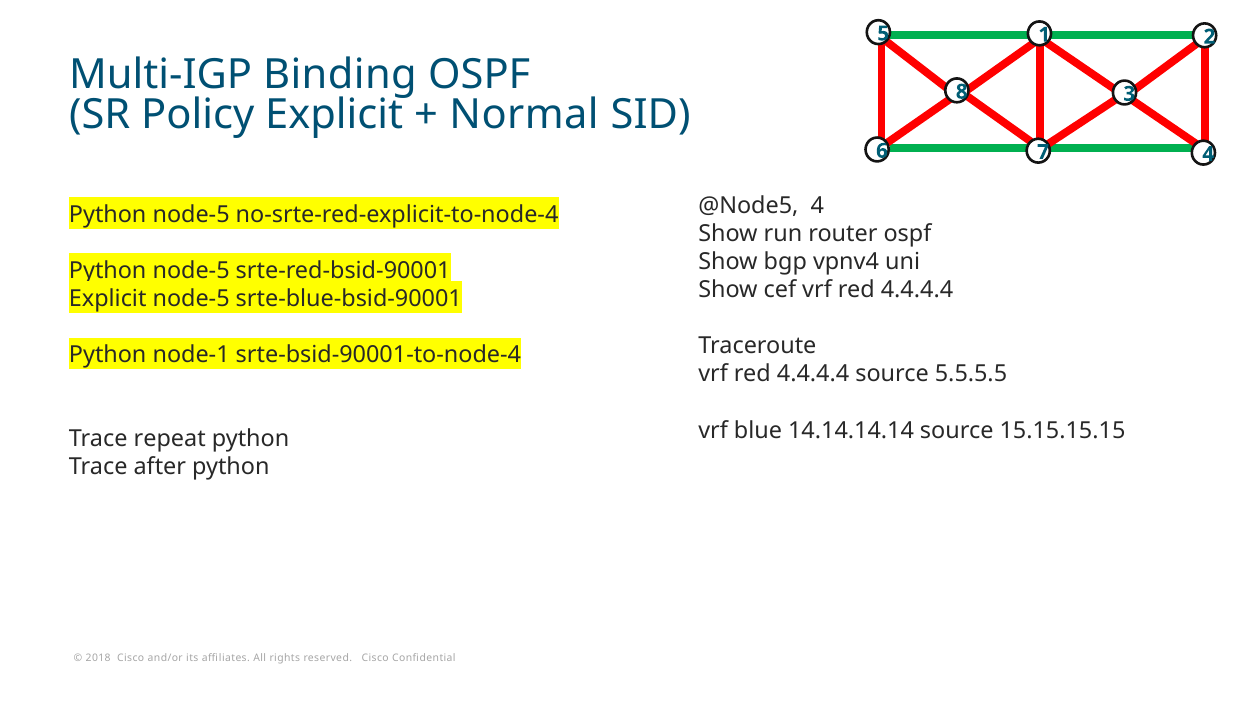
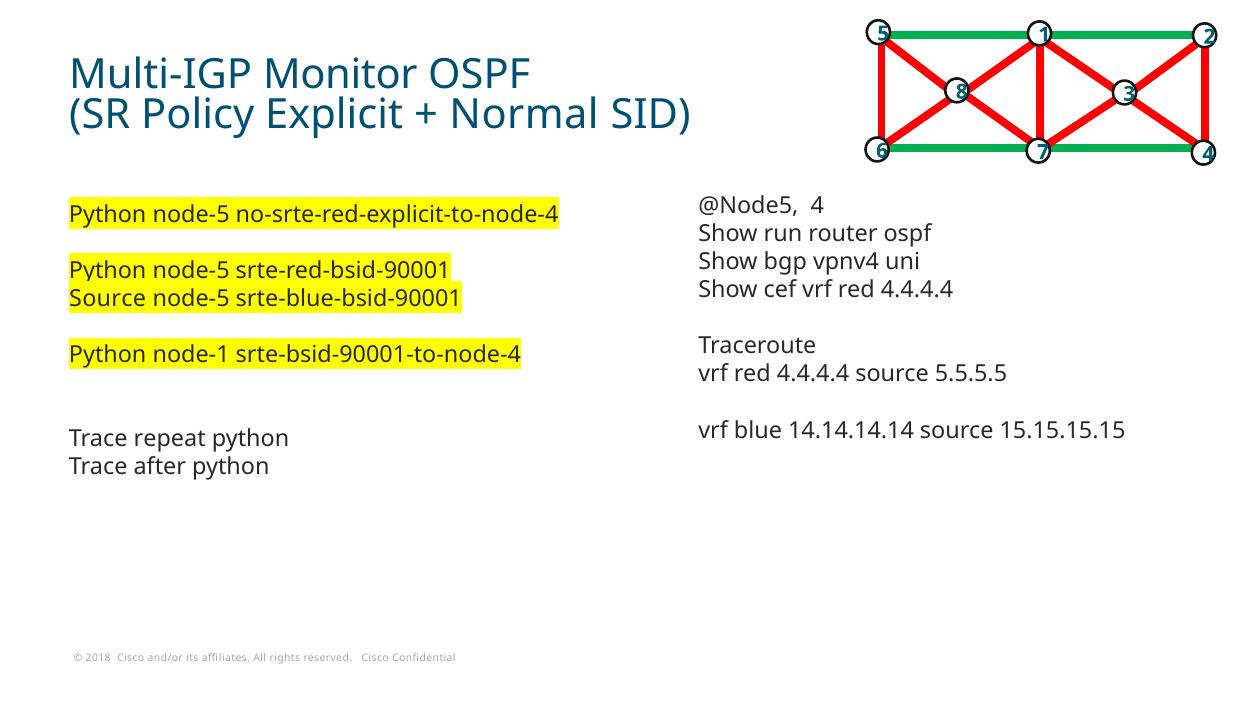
Binding: Binding -> Monitor (340, 75)
Explicit: Explicit -> Source (108, 299)
